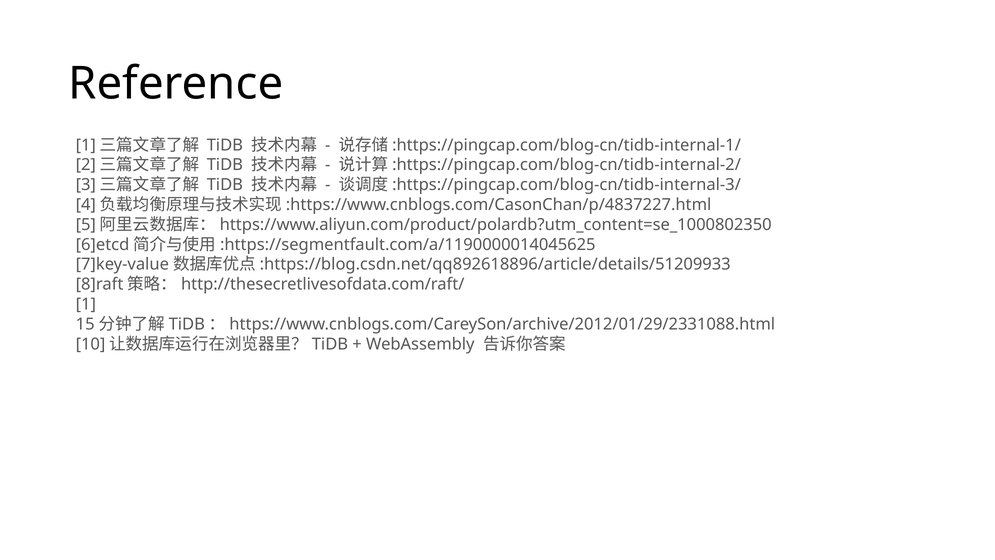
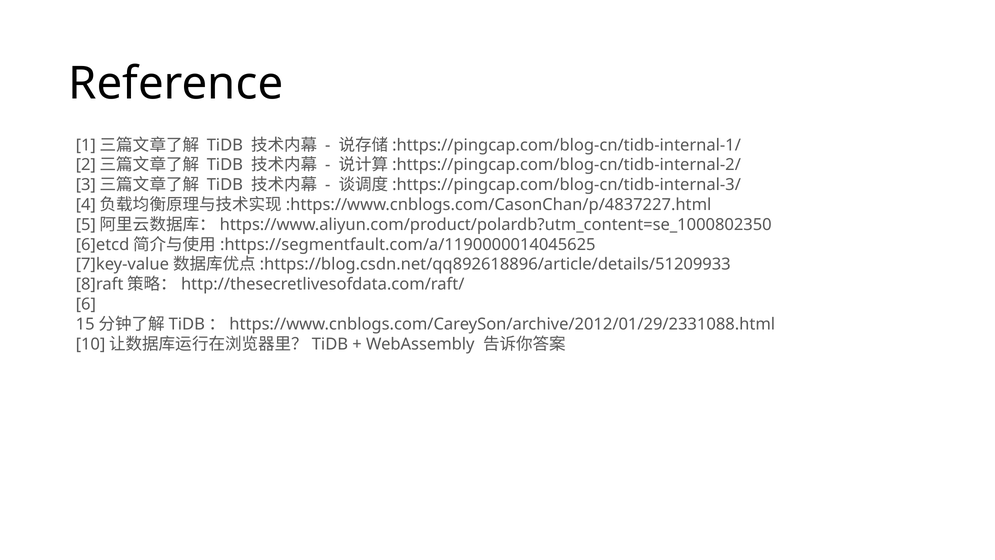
1: 1 -> 6 (86, 304)
